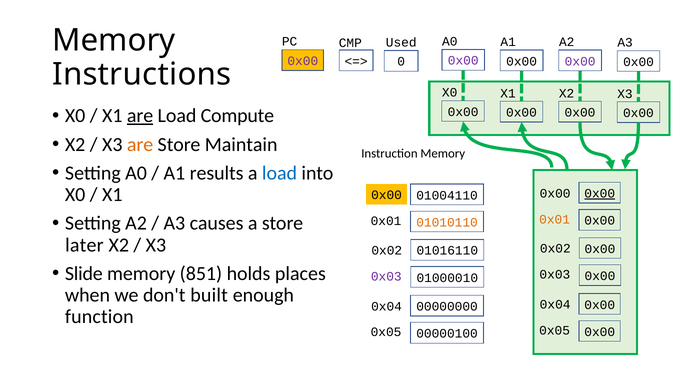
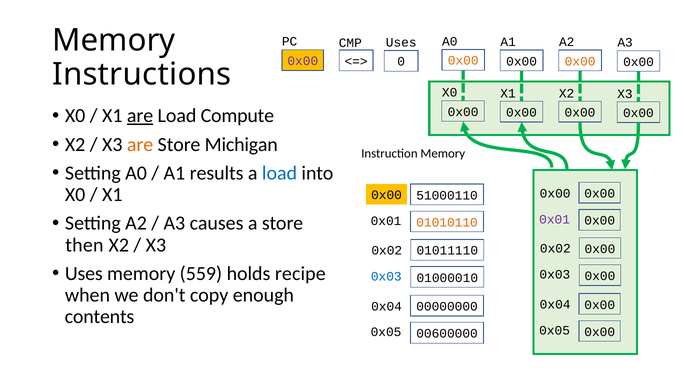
Used: Used -> Uses (401, 42)
0x00 colour: purple -> orange (463, 61)
0x00 colour: purple -> orange (580, 61)
Maintain: Maintain -> Michigan (241, 144)
0x00 underline: present -> none (600, 193)
01004110: 01004110 -> 51000110 (447, 195)
0x01 colour: orange -> purple (555, 219)
later: later -> then (84, 245)
01016110: 01016110 -> 01011110 (447, 251)
Slide: Slide -> Uses (84, 273)
851: 851 -> 559 (201, 273)
places: places -> recipe (300, 273)
0x03 colour: purple -> blue (386, 276)
built: built -> copy (209, 295)
function: function -> contents (100, 317)
00000100: 00000100 -> 00600000 (447, 333)
